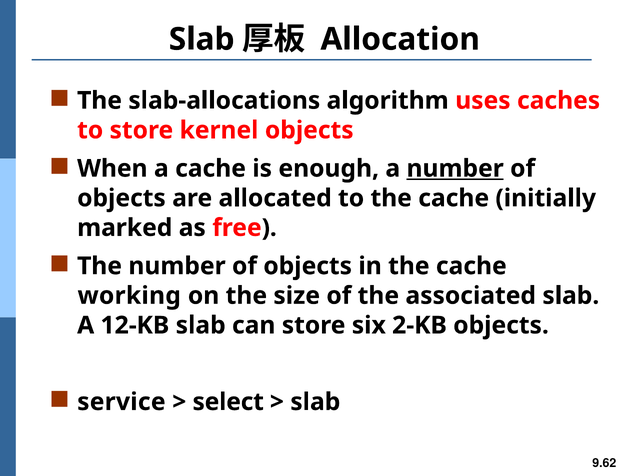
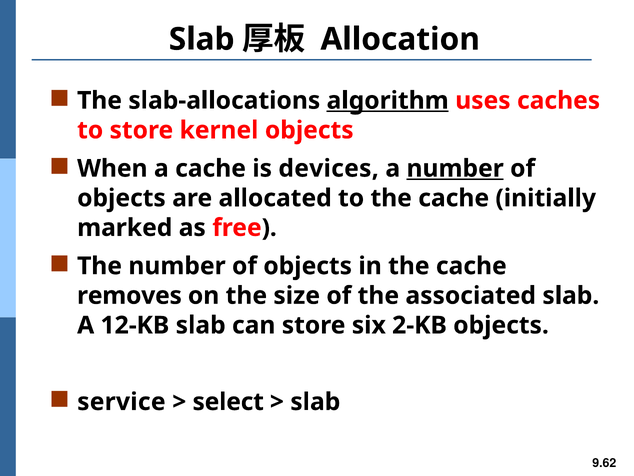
algorithm underline: none -> present (388, 100)
enough: enough -> devices (329, 168)
working: working -> removes (129, 295)
